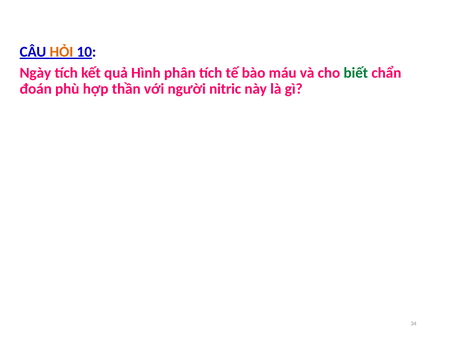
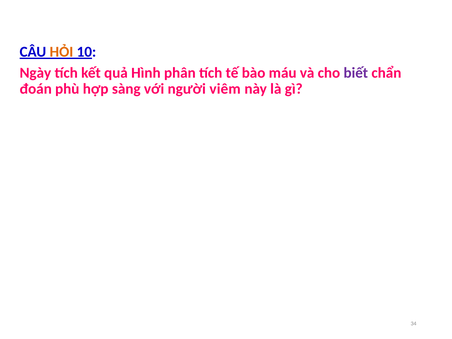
biết colour: green -> purple (356, 73)
thần: thần -> sàng (126, 89)
nitric: nitric -> viêm (225, 89)
